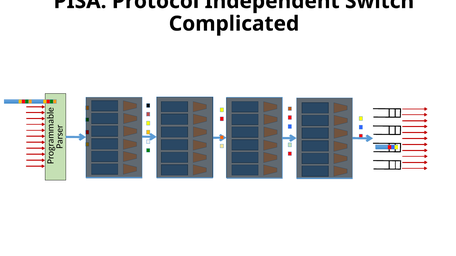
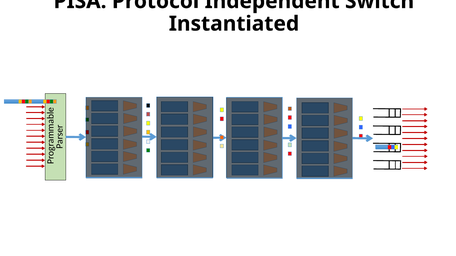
Complicated: Complicated -> Instantiated (234, 24)
